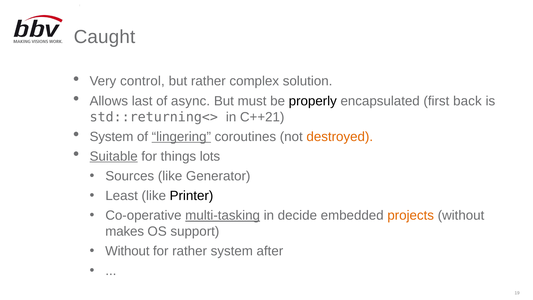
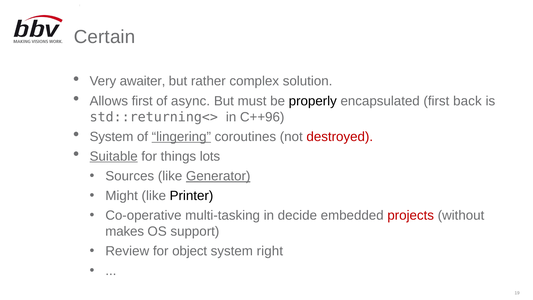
Caught: Caught -> Certain (105, 37)
control: control -> awaiter (143, 81)
Allows last: last -> first (142, 101)
C++21: C++21 -> C++96 (262, 117)
destroyed colour: orange -> red (340, 137)
Generator underline: none -> present (218, 176)
Least: Least -> Might (122, 196)
multi-tasking underline: present -> none (223, 215)
projects colour: orange -> red (411, 215)
Without: Without -> Review (127, 251)
for rather: rather -> object (190, 251)
after: after -> right (270, 251)
